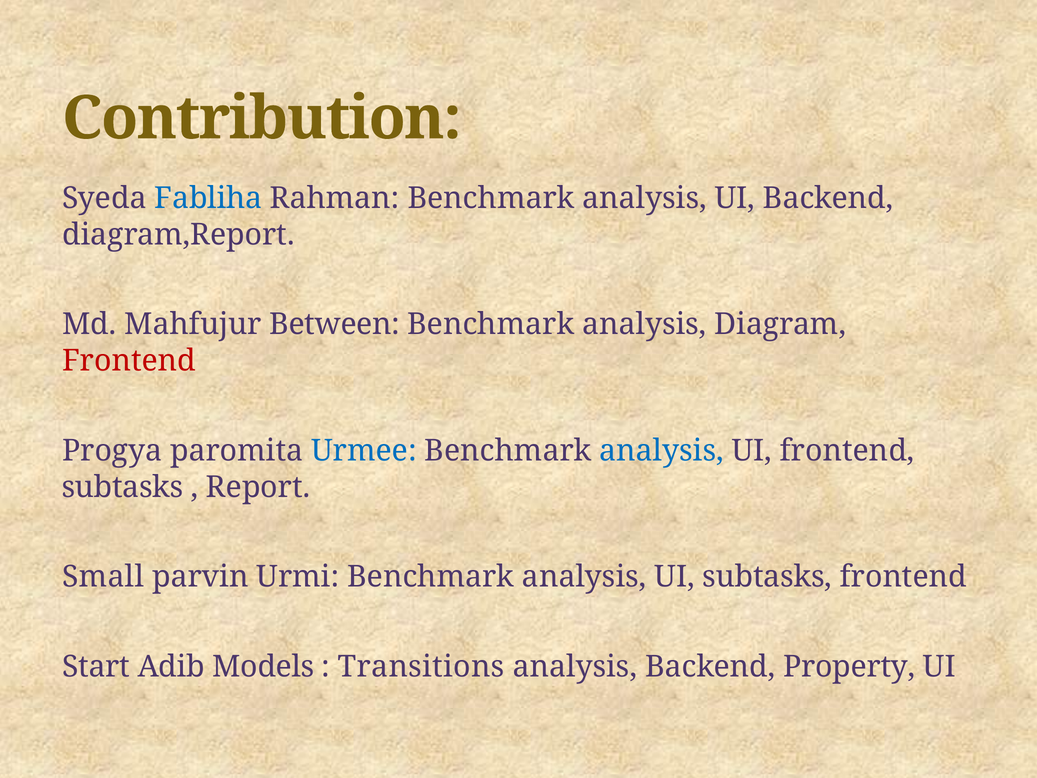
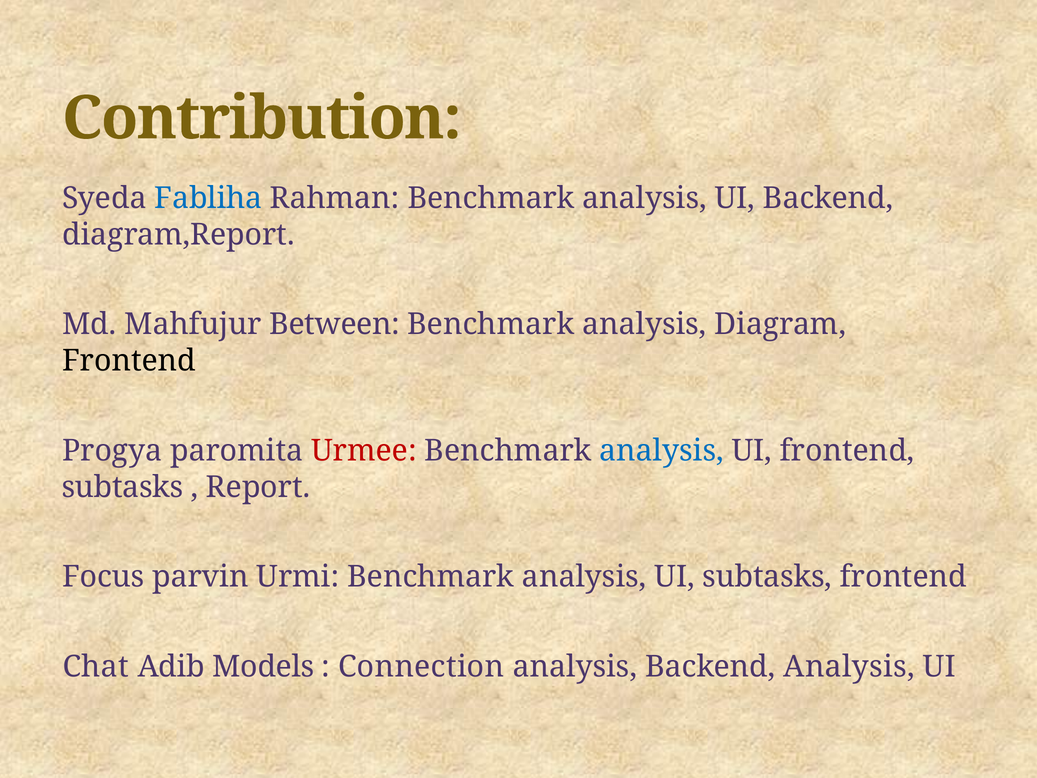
Frontend colour: red -> black (129, 361)
Urmee colour: blue -> red (364, 451)
Small: Small -> Focus (103, 577)
Start: Start -> Chat (96, 667)
Transitions: Transitions -> Connection (421, 667)
Backend Property: Property -> Analysis (849, 667)
